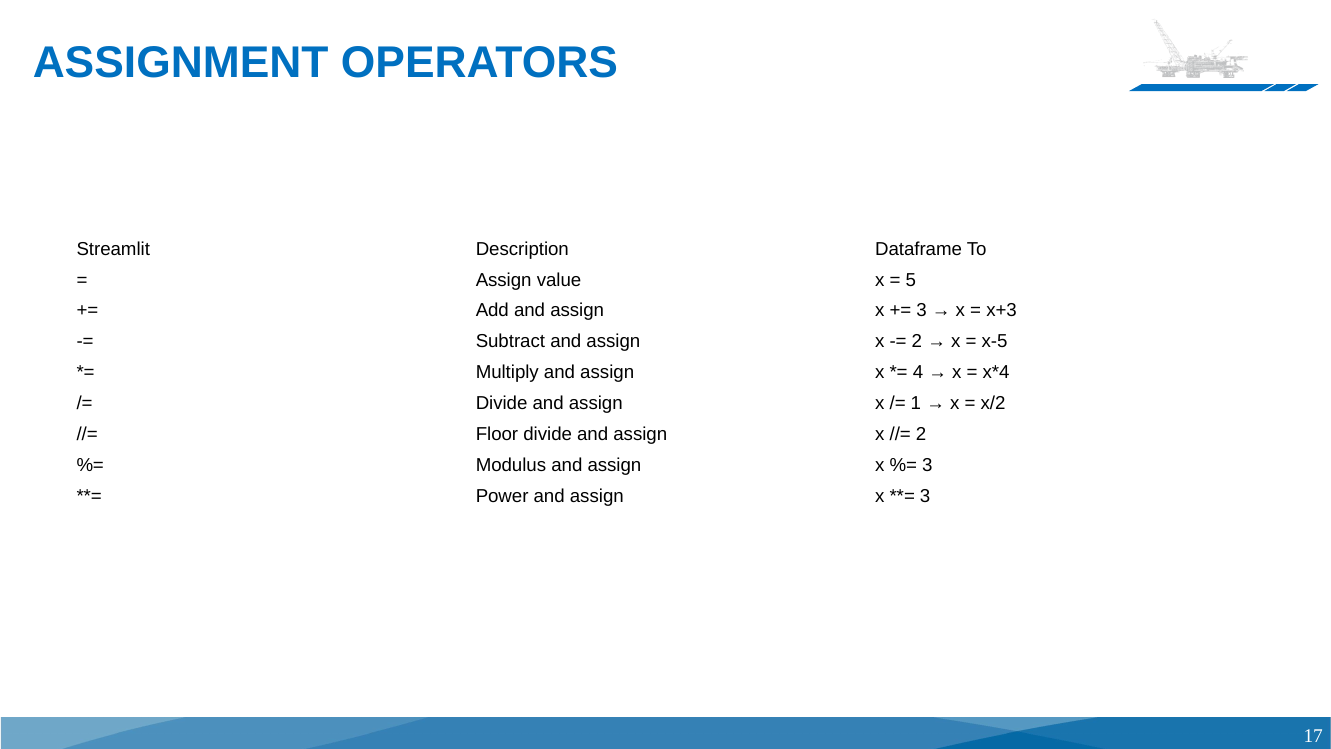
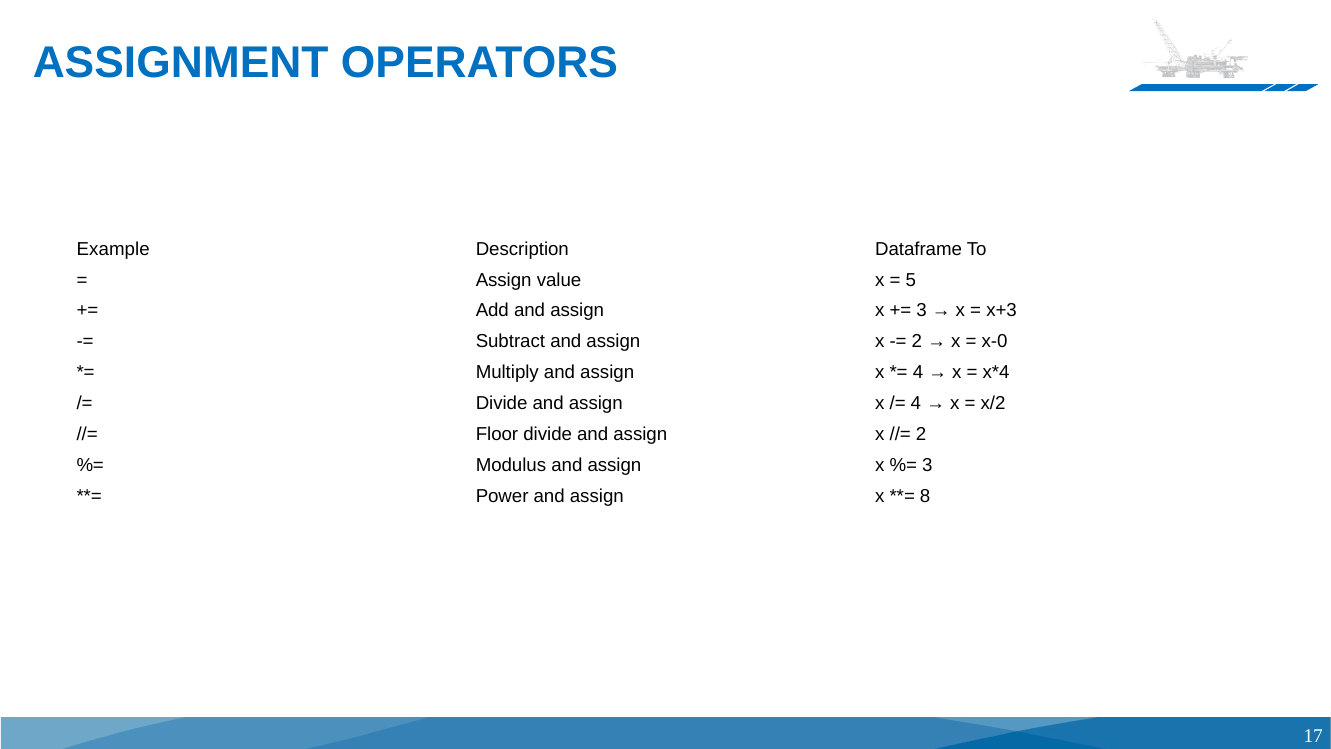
Streamlit: Streamlit -> Example (113, 249)
x-5: x-5 -> x-0 (995, 341)
1: 1 -> 4 (916, 403)
3: 3 -> 8 (925, 496)
